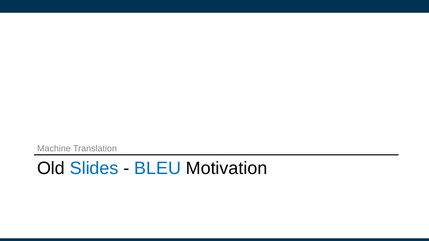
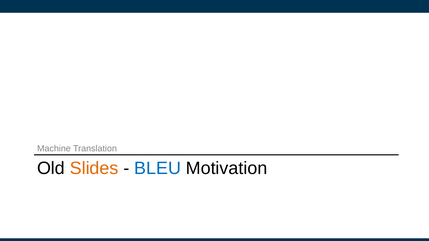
Slides colour: blue -> orange (94, 169)
